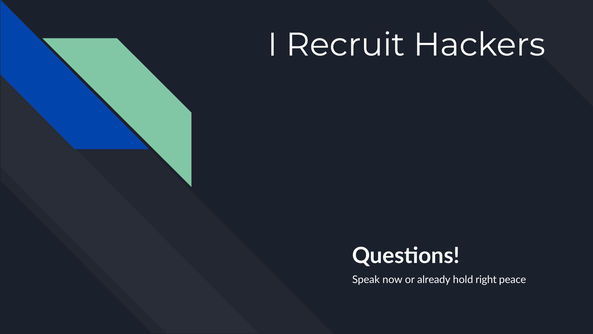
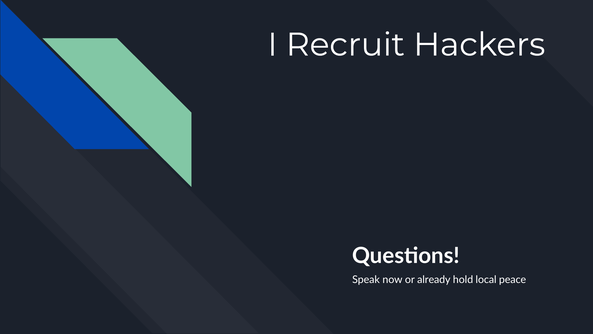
right: right -> local (486, 279)
